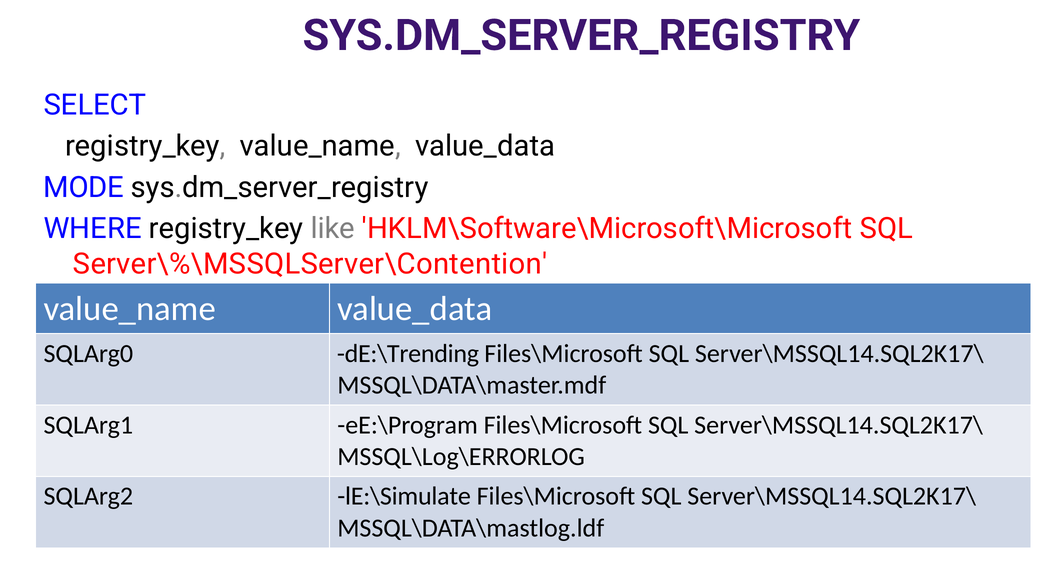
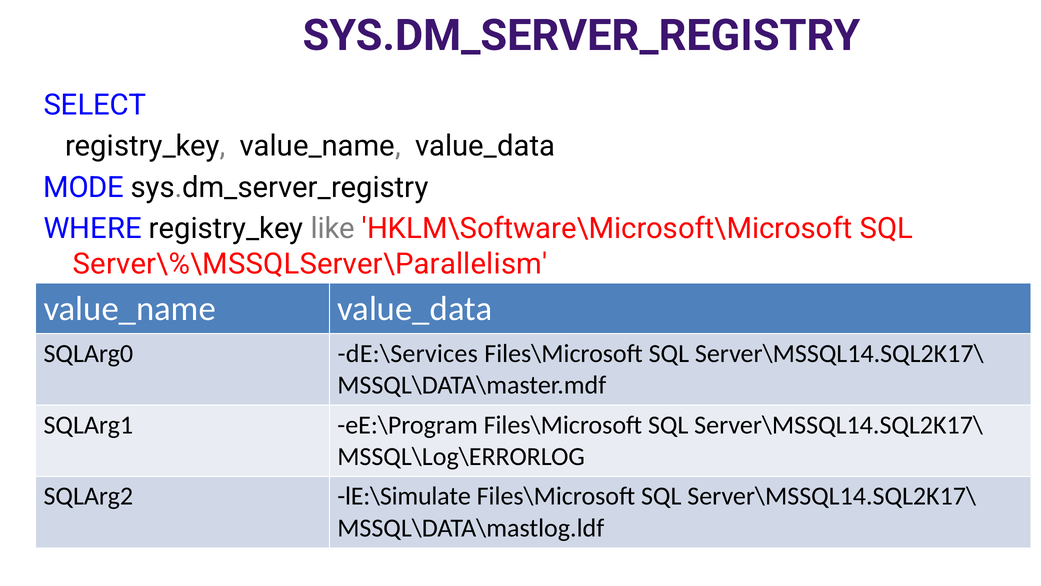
Server\%\MSSQLServer\Contention: Server\%\MSSQLServer\Contention -> Server\%\MSSQLServer\Parallelism (310, 264)
dE:\Trending: dE:\Trending -> dE:\Services (408, 353)
